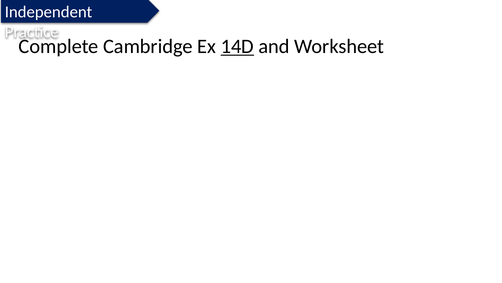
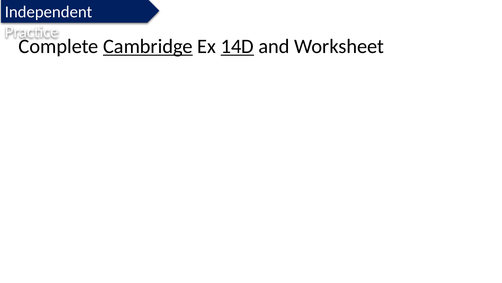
Cambridge underline: none -> present (148, 46)
